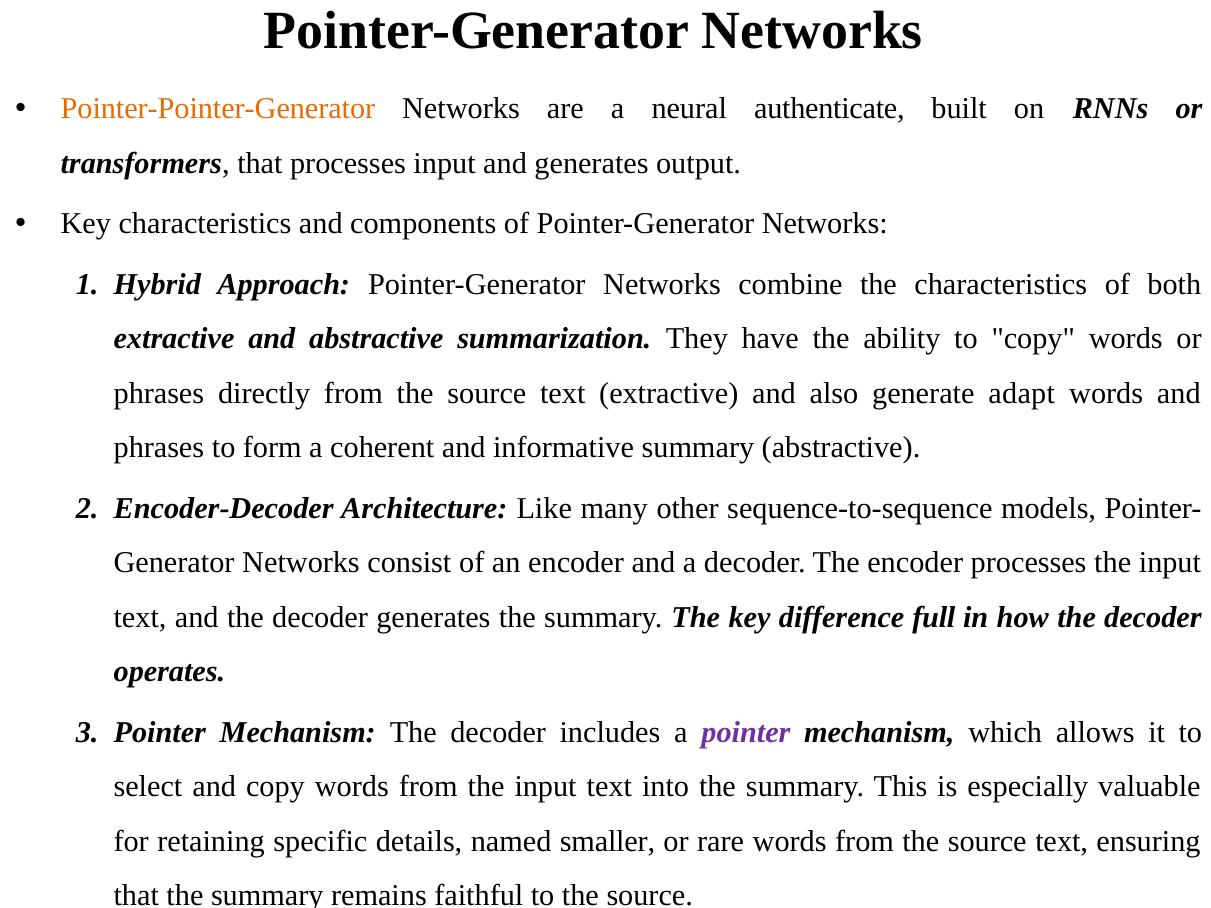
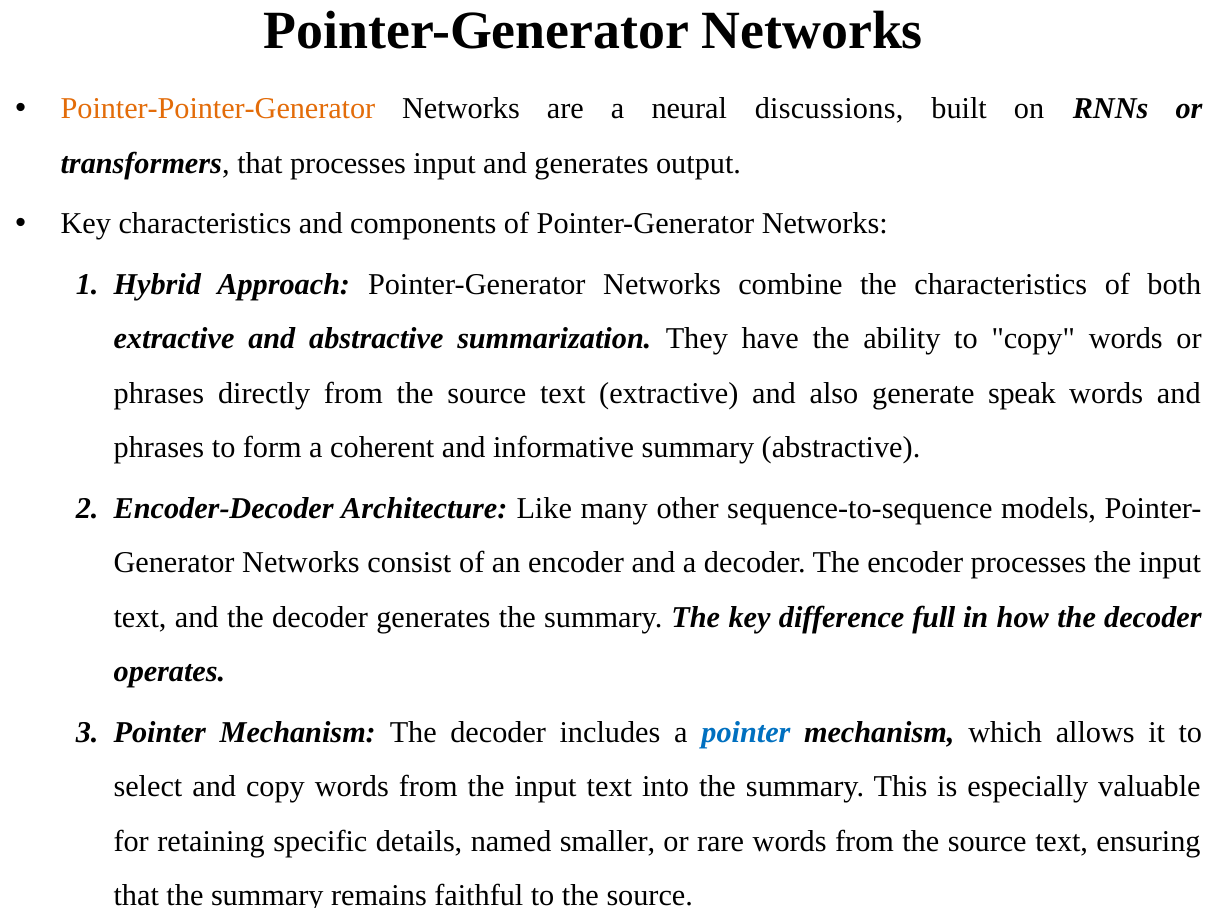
authenticate: authenticate -> discussions (829, 109)
adapt: adapt -> speak (1022, 394)
pointer colour: purple -> blue (746, 733)
